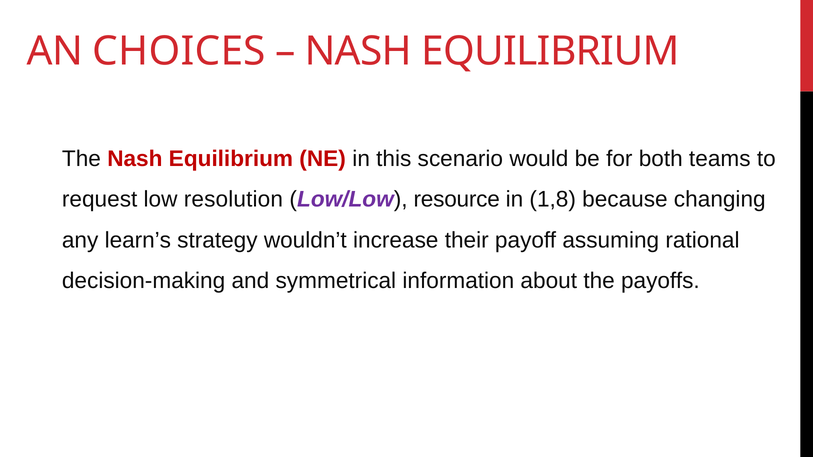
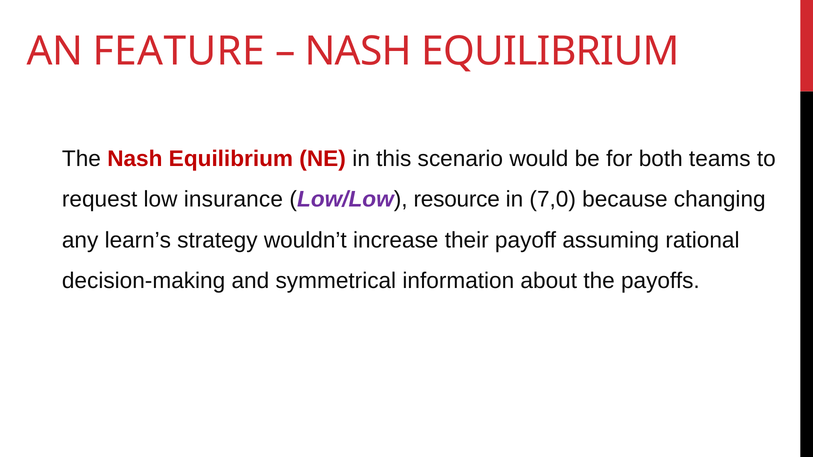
CHOICES: CHOICES -> FEATURE (179, 51)
resolution: resolution -> insurance (233, 200)
1,8: 1,8 -> 7,0 (553, 200)
